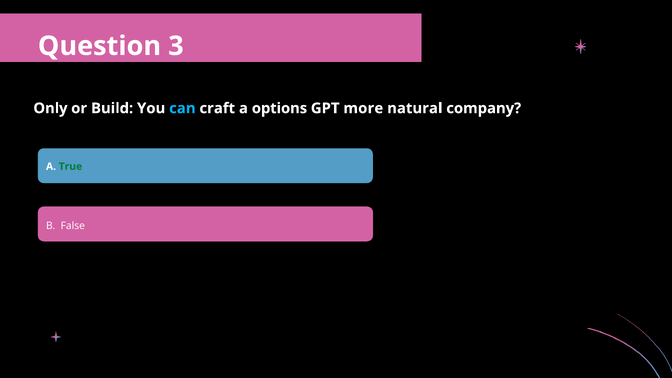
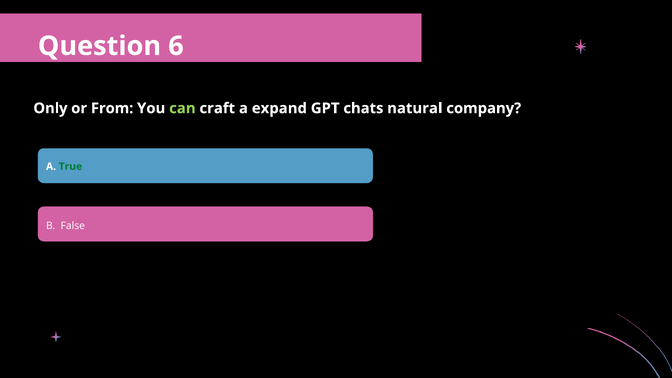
3: 3 -> 6 (176, 46)
Build: Build -> From (112, 108)
can colour: light blue -> light green (182, 108)
options: options -> expand (279, 108)
more: more -> chats (363, 108)
